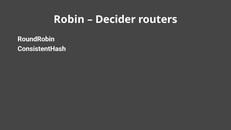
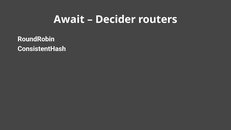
Robin: Robin -> Await (69, 19)
